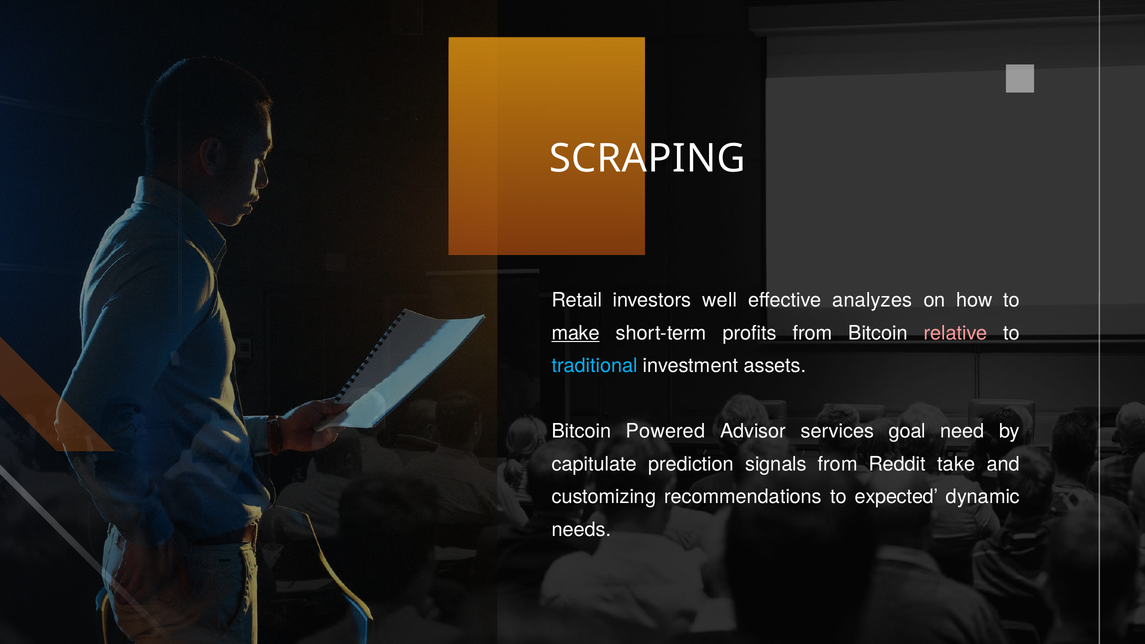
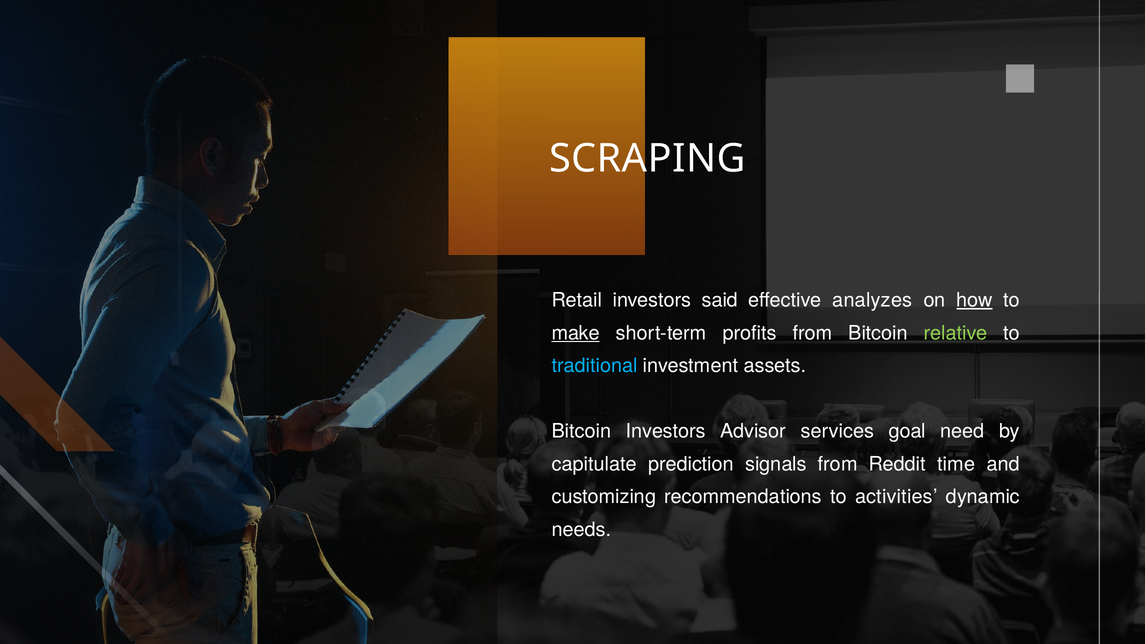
well: well -> said (720, 300)
how underline: none -> present (975, 300)
relative colour: pink -> light green (956, 333)
Bitcoin Powered: Powered -> Investors (666, 431)
take: take -> time (956, 464)
expected: expected -> activities (896, 497)
